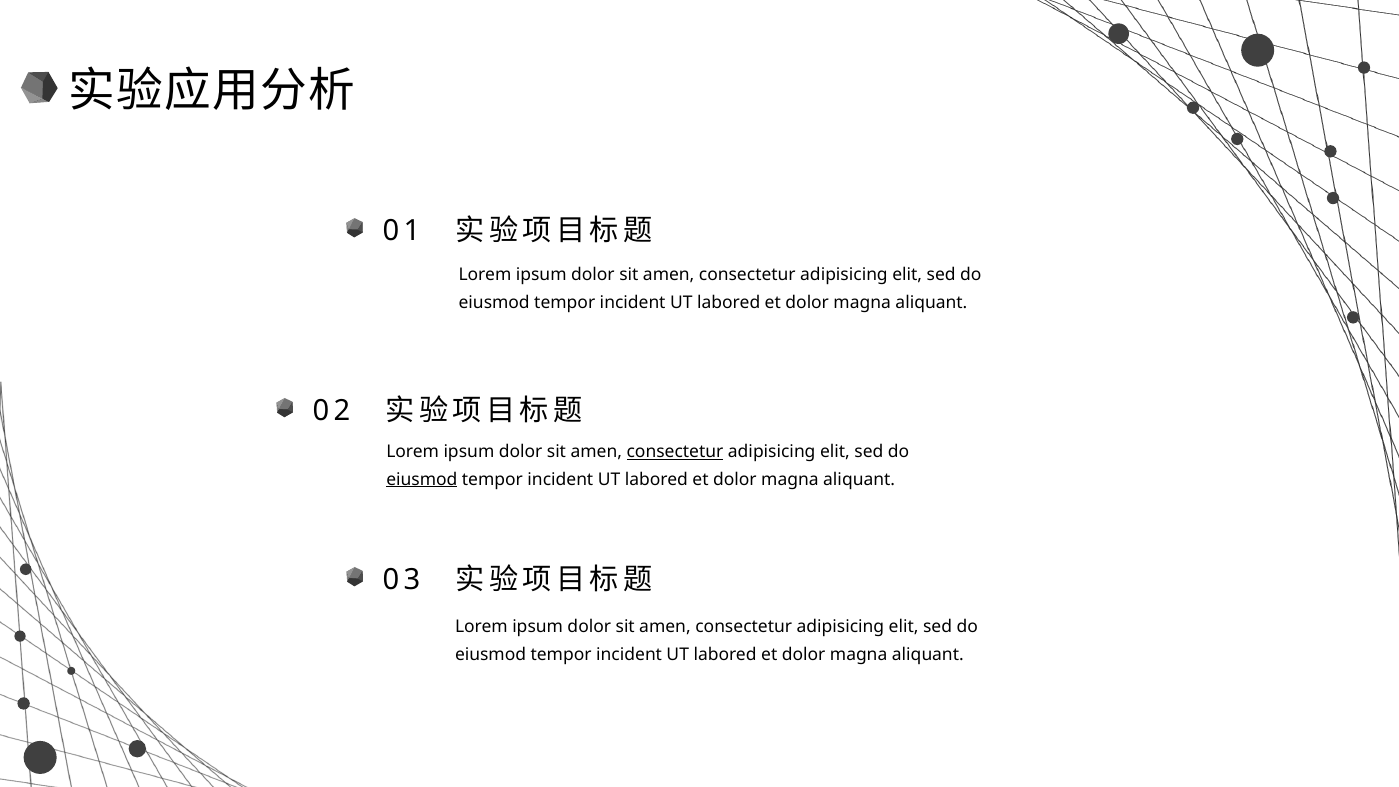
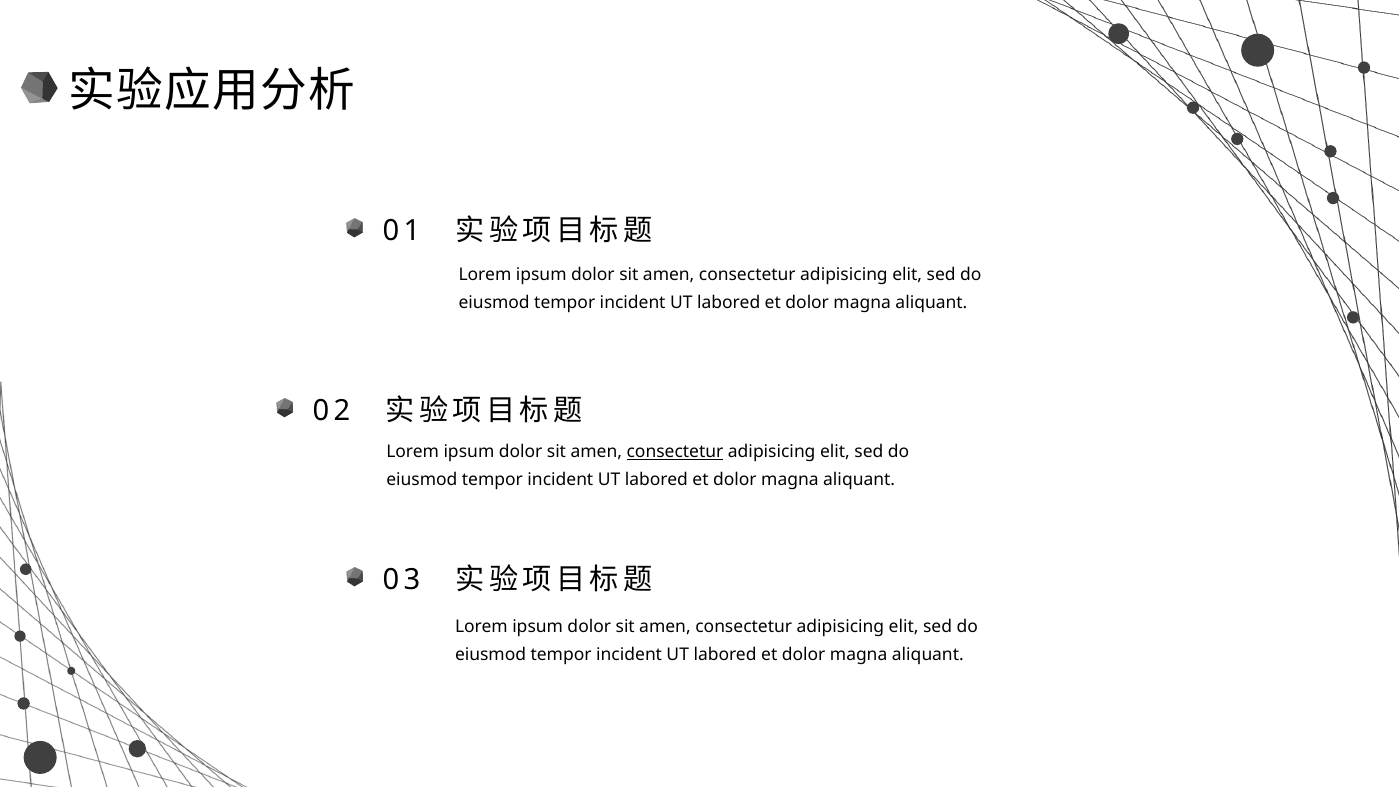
eiusmod underline: present -> none (422, 479)
